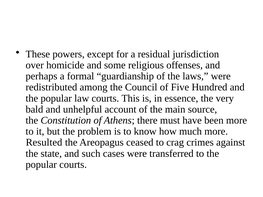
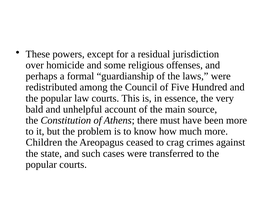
Resulted: Resulted -> Children (44, 143)
